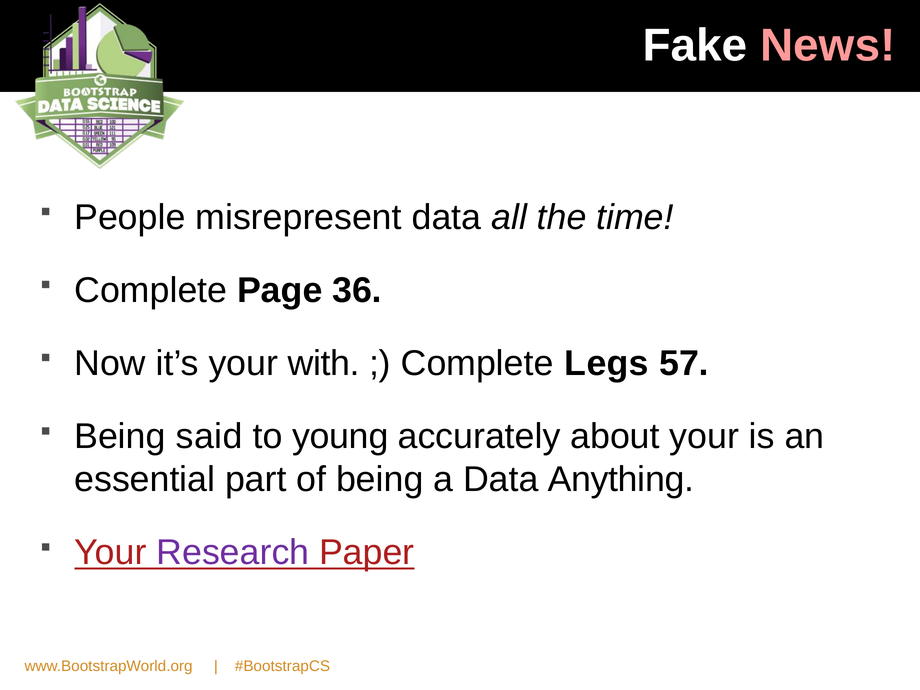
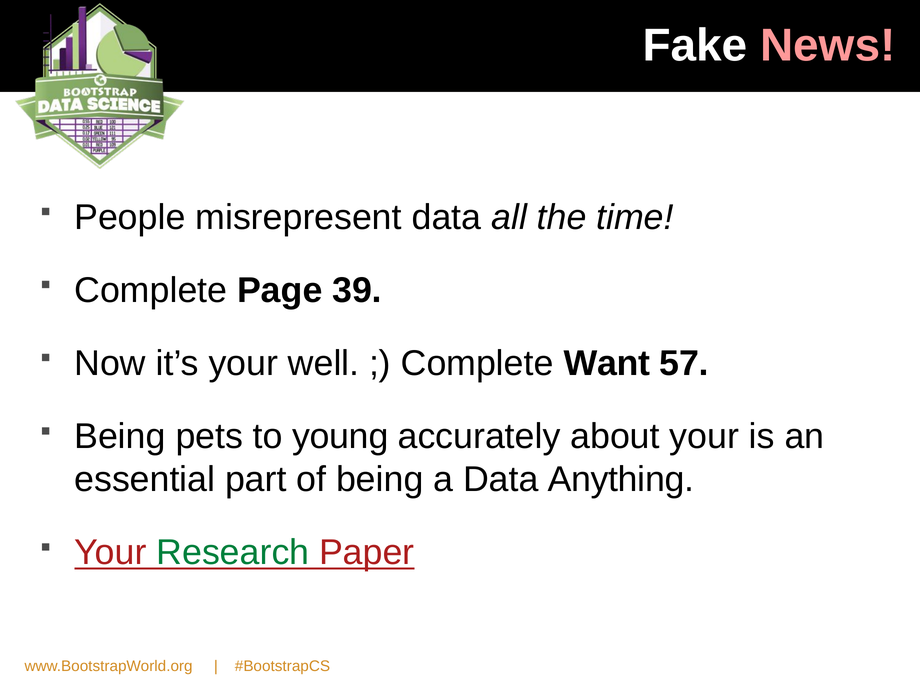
36: 36 -> 39 (357, 290)
with: with -> well (324, 363)
Legs: Legs -> Want (607, 363)
said: said -> pets (209, 437)
Research colour: purple -> green (233, 553)
